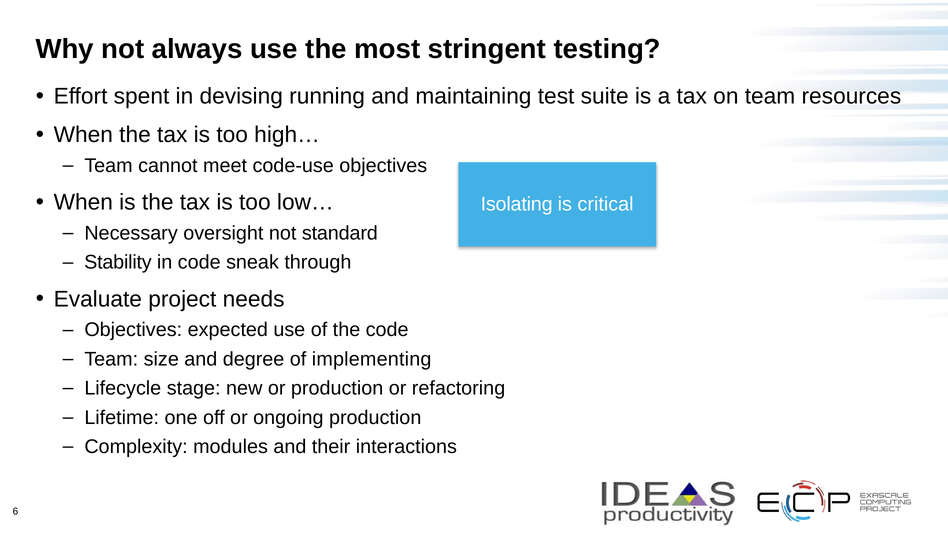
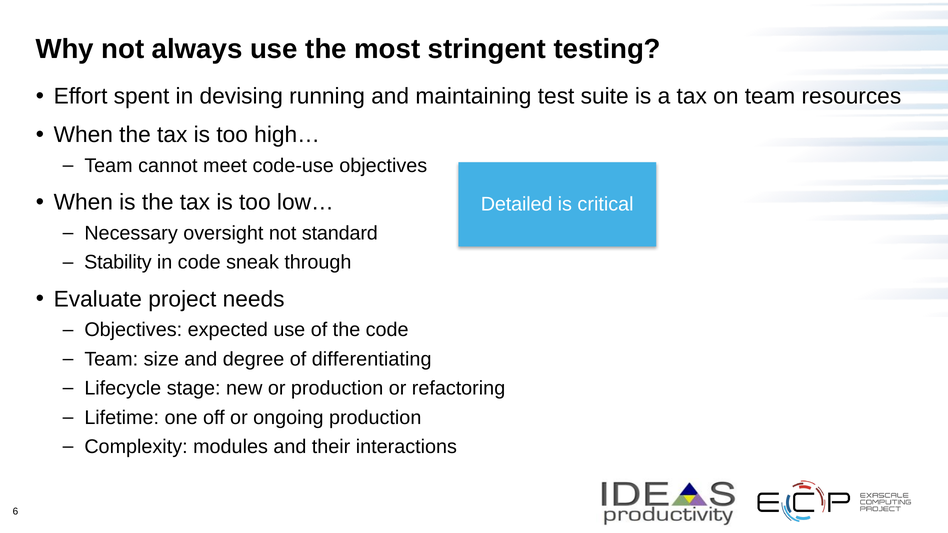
Isolating: Isolating -> Detailed (517, 204)
implementing: implementing -> differentiating (372, 359)
